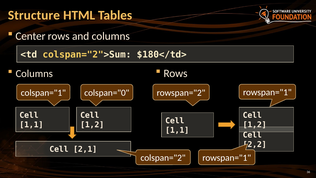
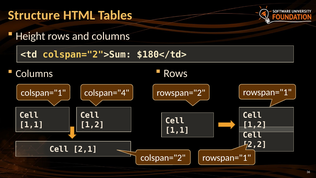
Center: Center -> Height (30, 36)
colspan="0: colspan="0 -> colspan="4 (107, 93)
